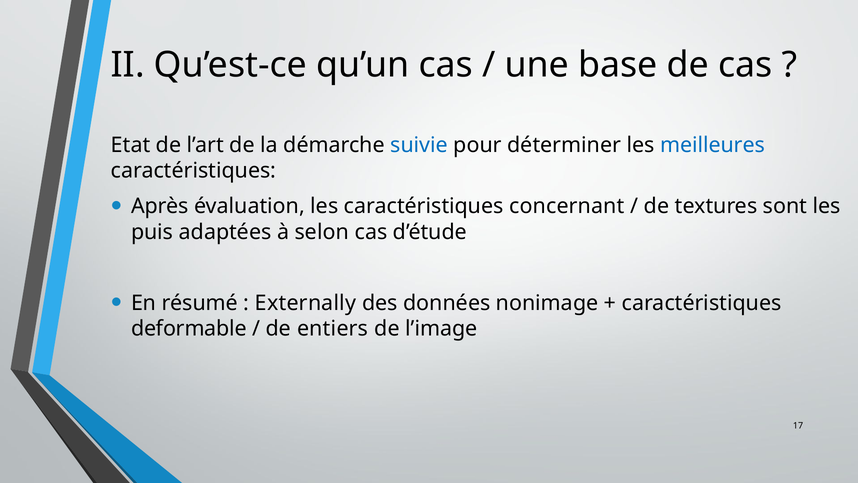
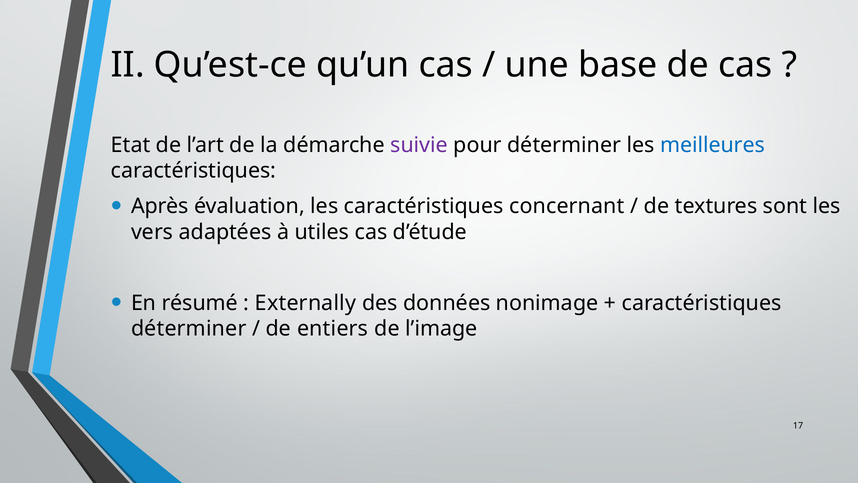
suivie colour: blue -> purple (419, 145)
puis: puis -> vers (152, 232)
selon: selon -> utiles (322, 232)
deformable: deformable -> déterminer (189, 328)
